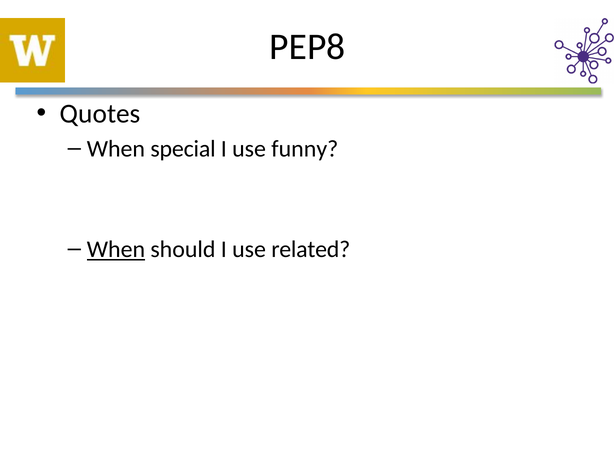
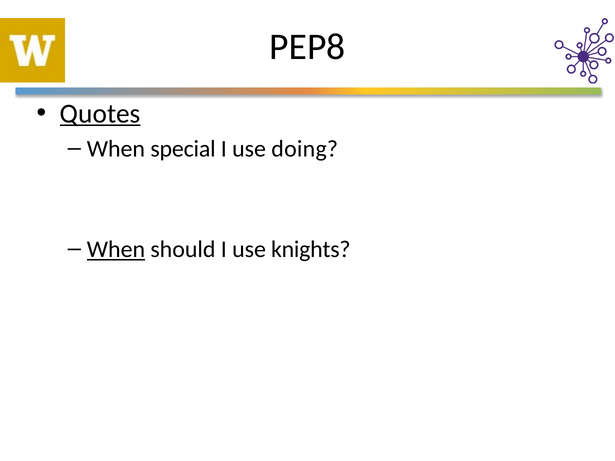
Quotes underline: none -> present (100, 114)
funny: funny -> doing (305, 149)
related: related -> knights (311, 249)
